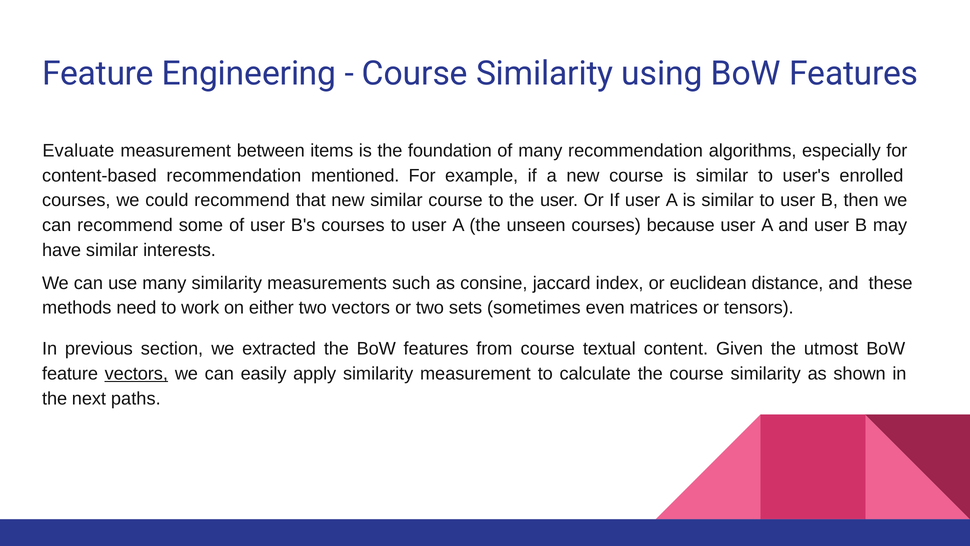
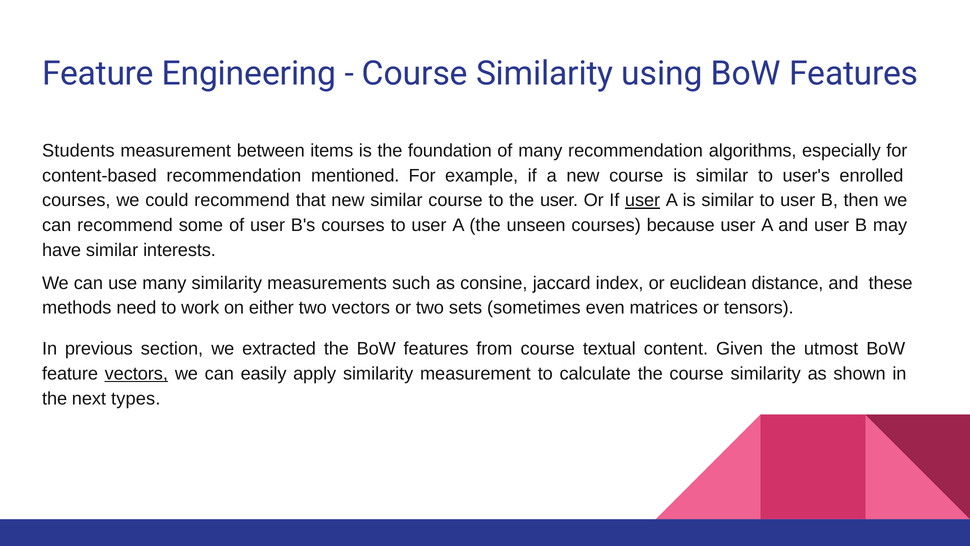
Evaluate: Evaluate -> Students (78, 151)
user underline: none -> present (643, 200)
paths: paths -> types (136, 398)
